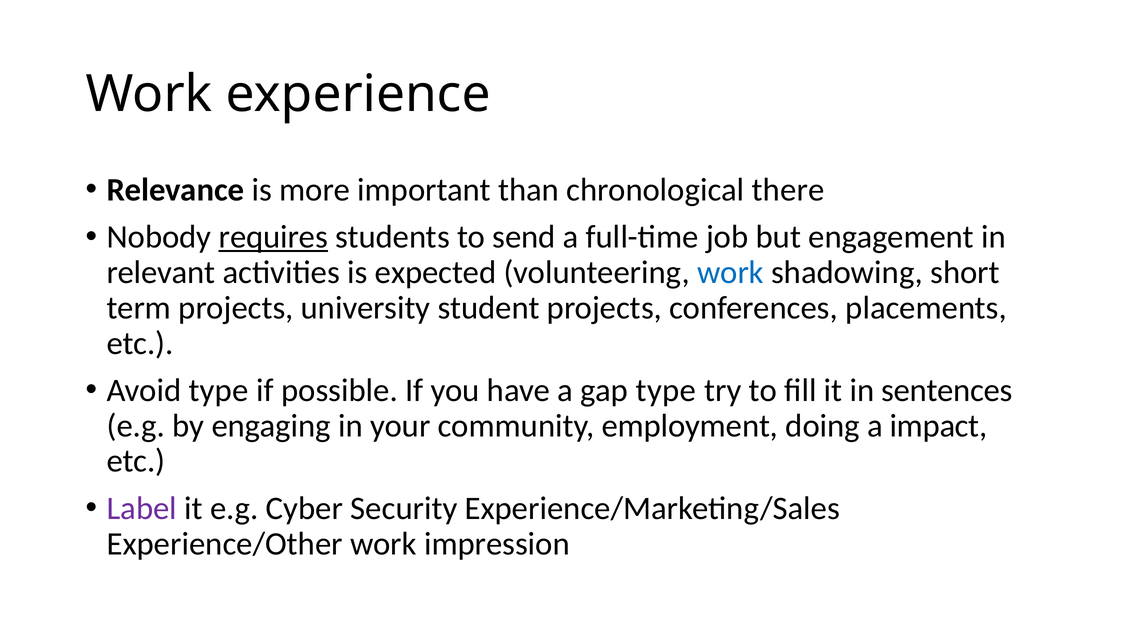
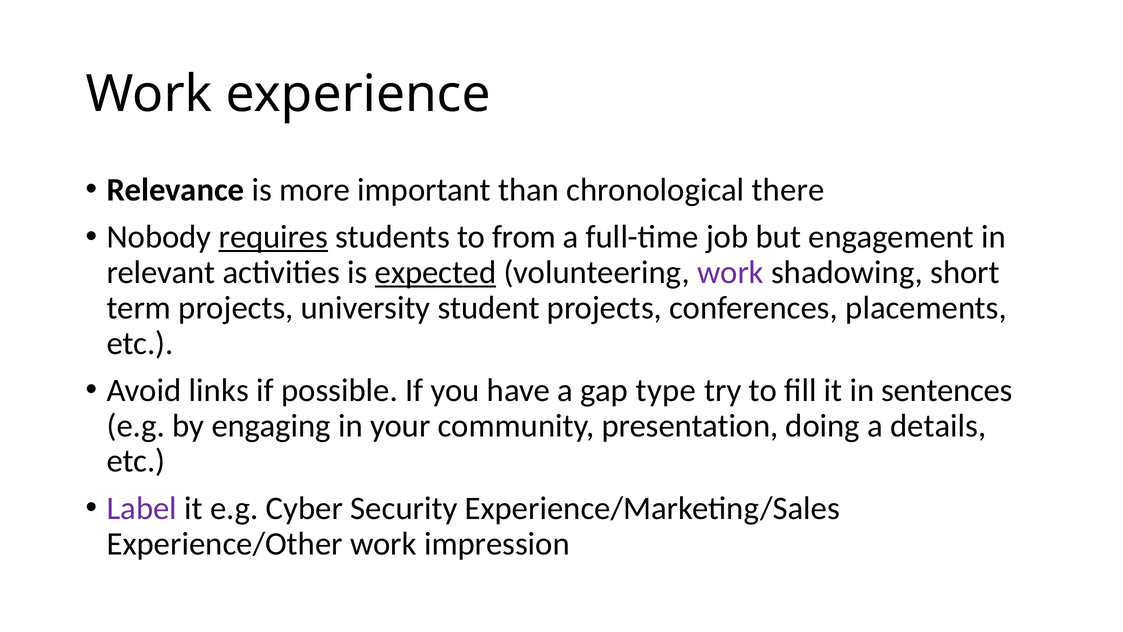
send: send -> from (524, 237)
expected underline: none -> present (436, 272)
work colour: blue -> purple (731, 272)
Avoid type: type -> links (219, 390)
employment: employment -> presentation (690, 426)
impact: impact -> details (938, 426)
